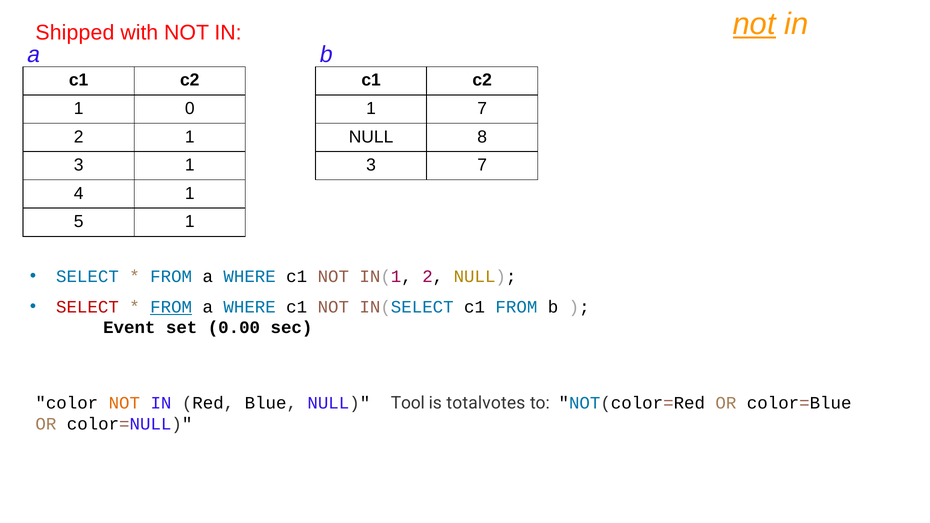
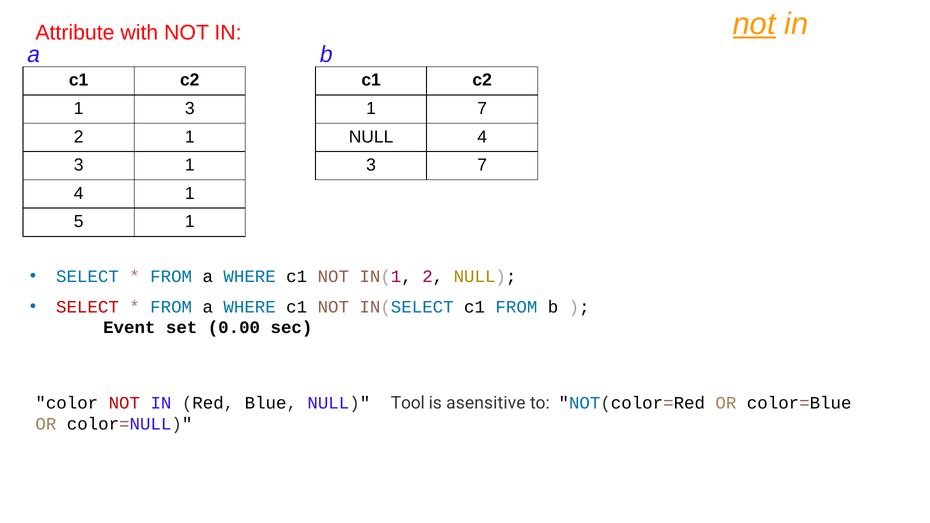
Shipped: Shipped -> Attribute (75, 33)
0: 0 -> 3 (190, 109)
NULL 8: 8 -> 4 (482, 137)
FROM underline: present -> none (171, 307)
NOT colour: orange -> red (124, 403)
totalvotes: totalvotes -> asensitive (486, 403)
